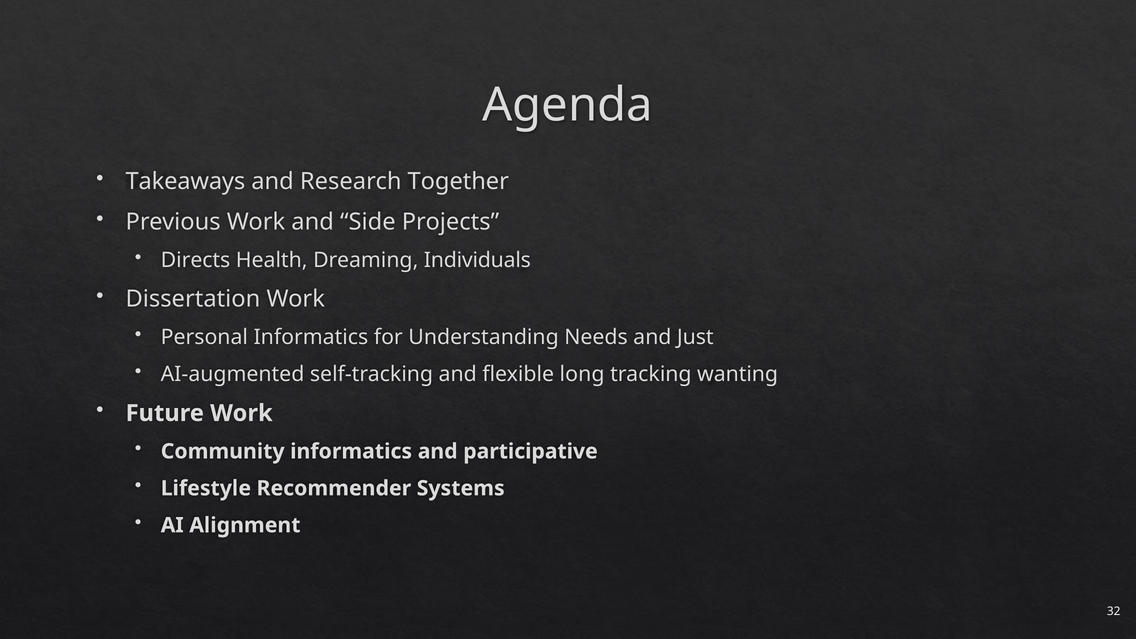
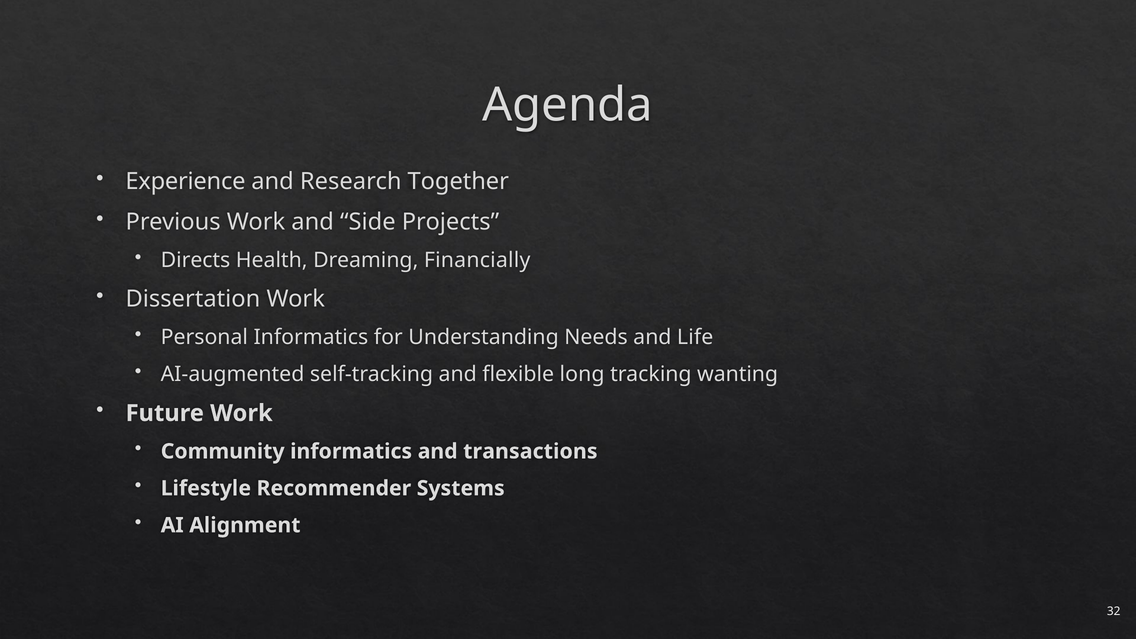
Takeaways: Takeaways -> Experience (185, 182)
Individuals: Individuals -> Financially (477, 260)
Just: Just -> Life (695, 337)
participative: participative -> transactions (530, 451)
